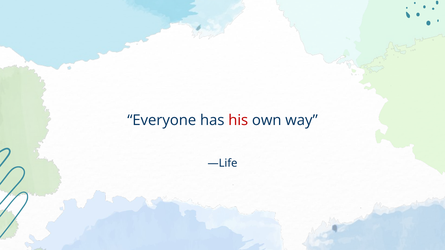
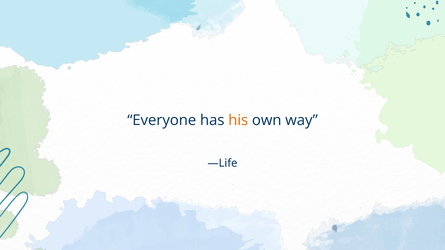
his colour: red -> orange (238, 120)
